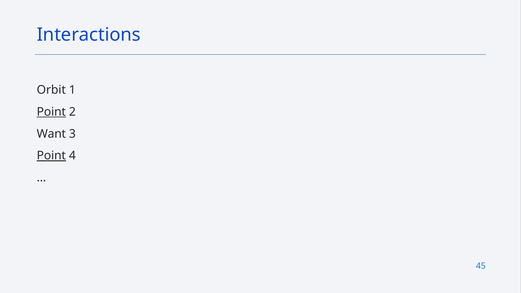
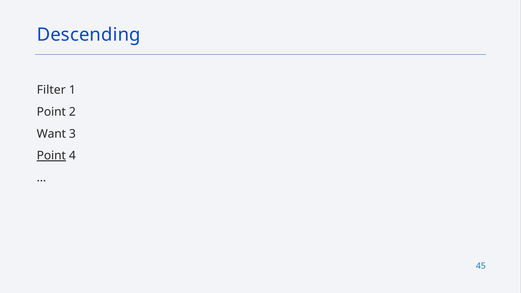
Interactions: Interactions -> Descending (89, 35)
Orbit: Orbit -> Filter (51, 90)
Point underline: present -> none (51, 112)
